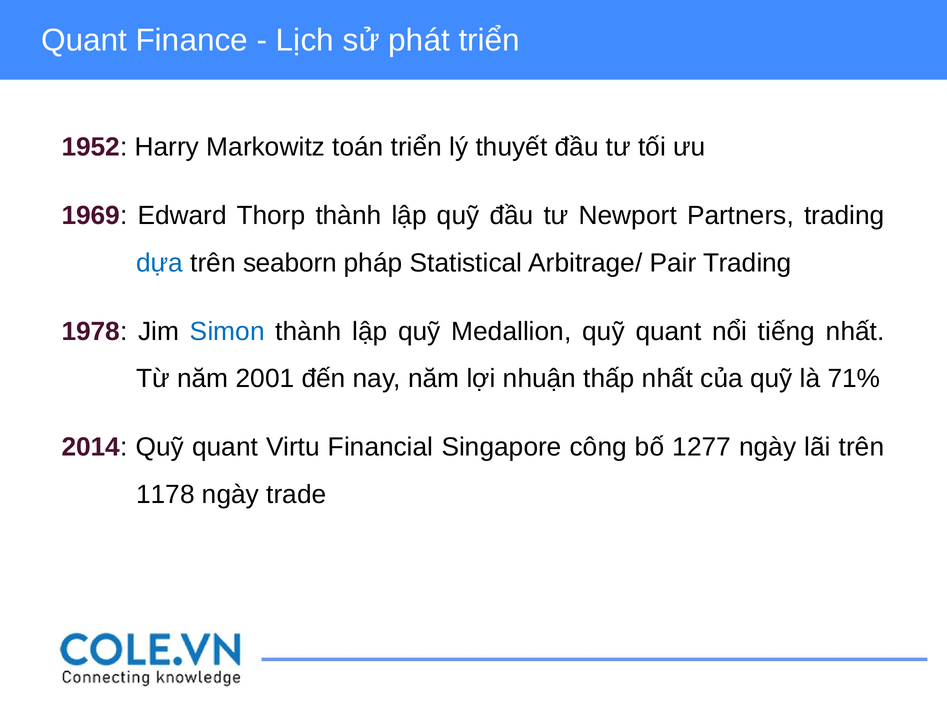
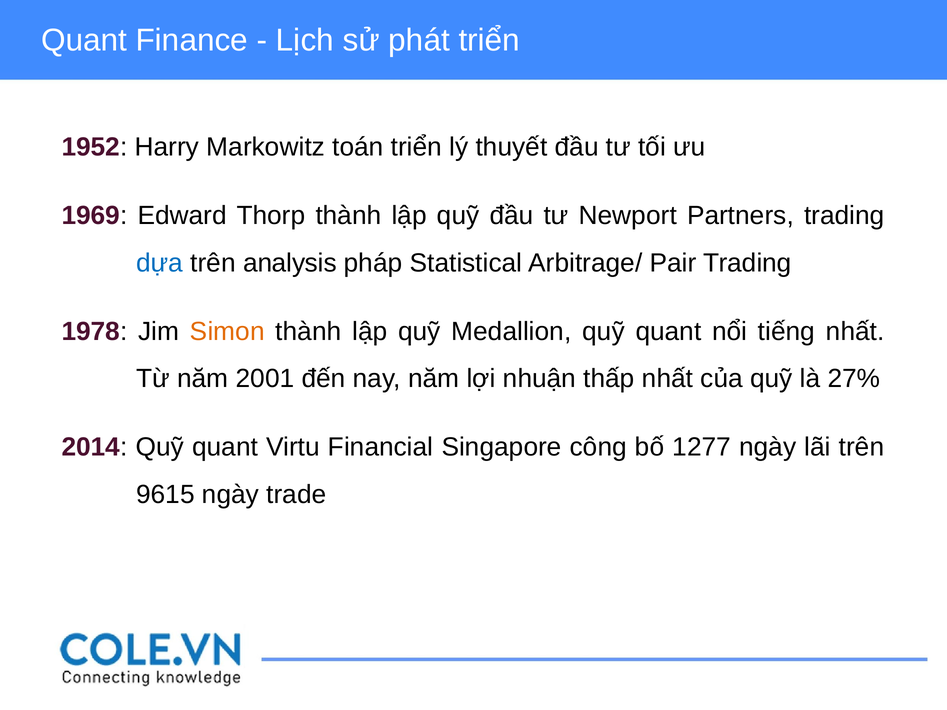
seaborn: seaborn -> analysis (290, 263)
Simon colour: blue -> orange (227, 331)
71%: 71% -> 27% (854, 379)
1178: 1178 -> 9615 (165, 495)
